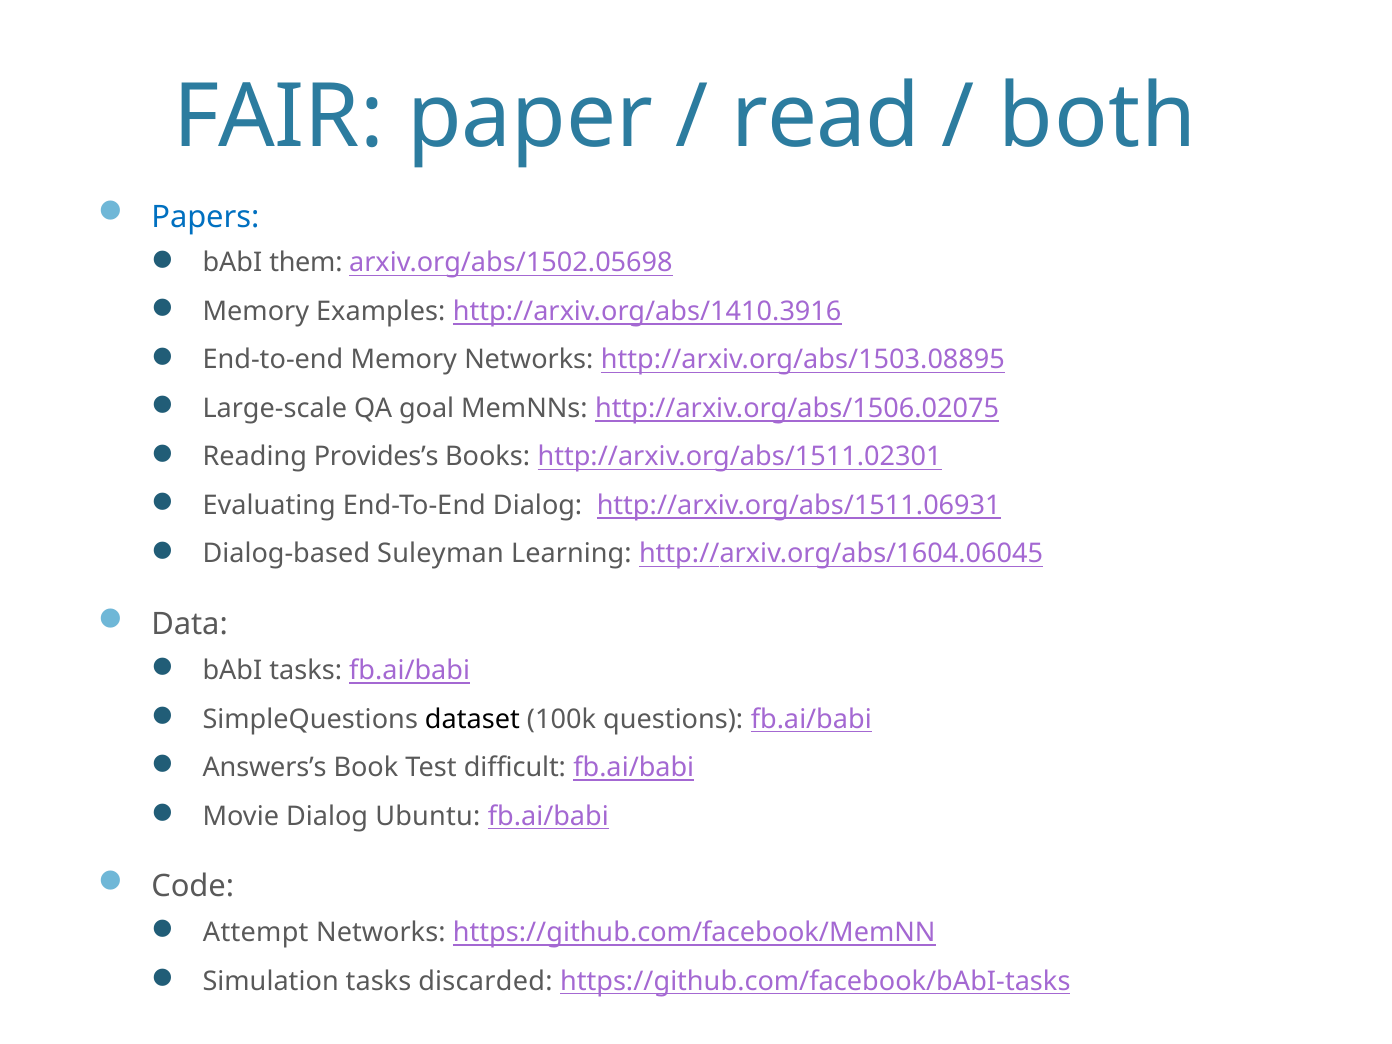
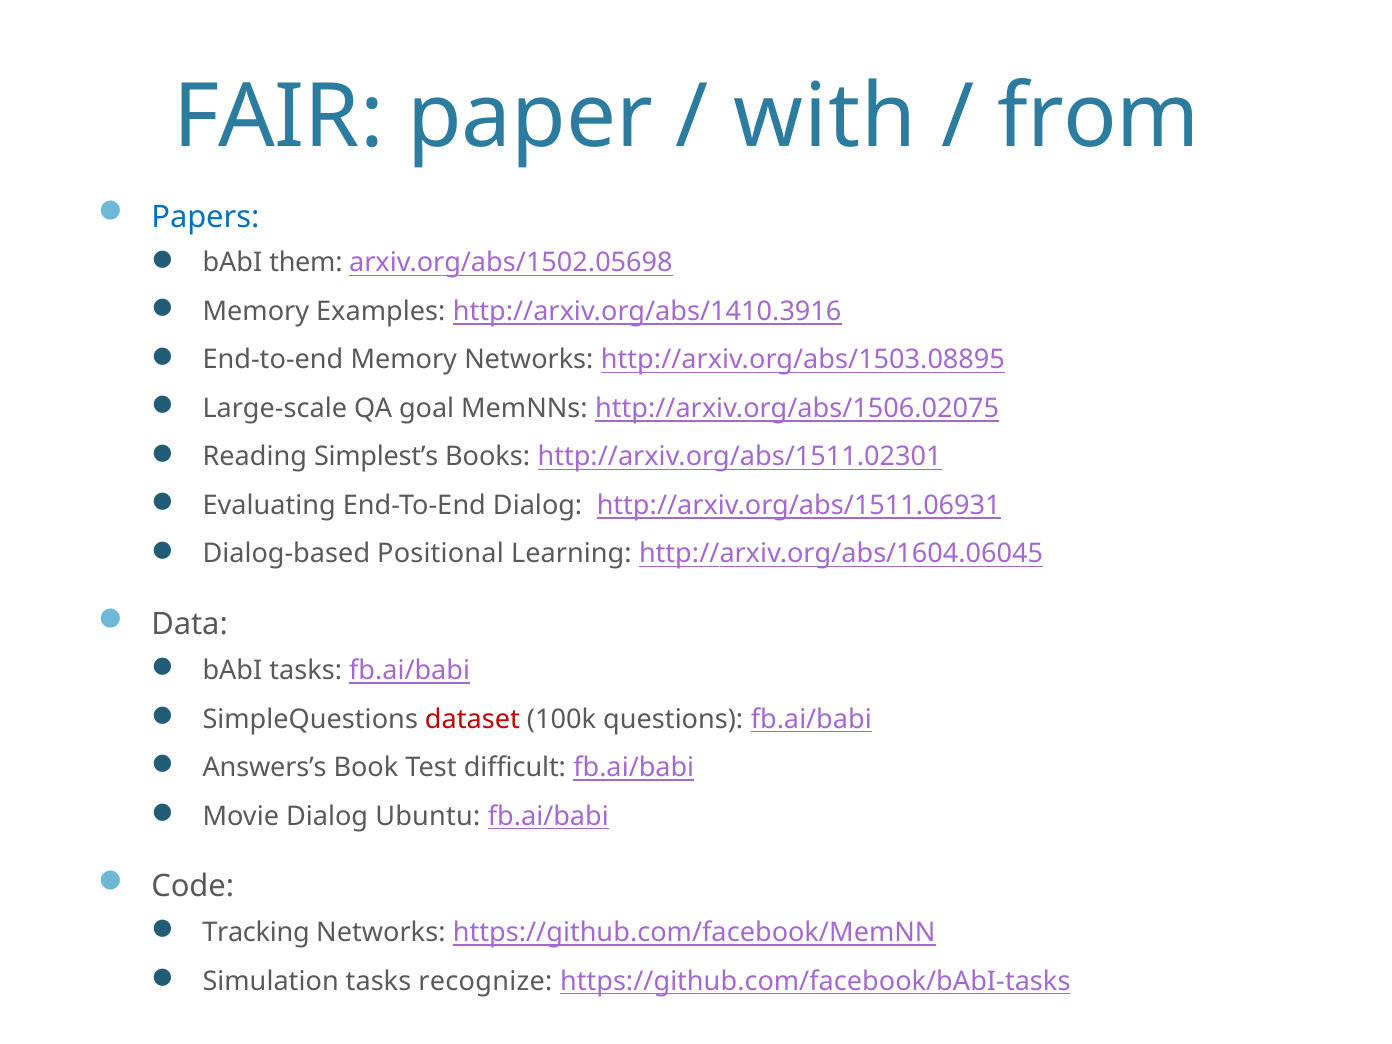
read: read -> with (825, 117)
both: both -> from (1099, 117)
Provides’s: Provides’s -> Simplest’s (376, 457)
Suleyman: Suleyman -> Positional (440, 554)
dataset colour: black -> red (472, 719)
Attempt: Attempt -> Tracking (256, 933)
discarded: discarded -> recognize (485, 981)
